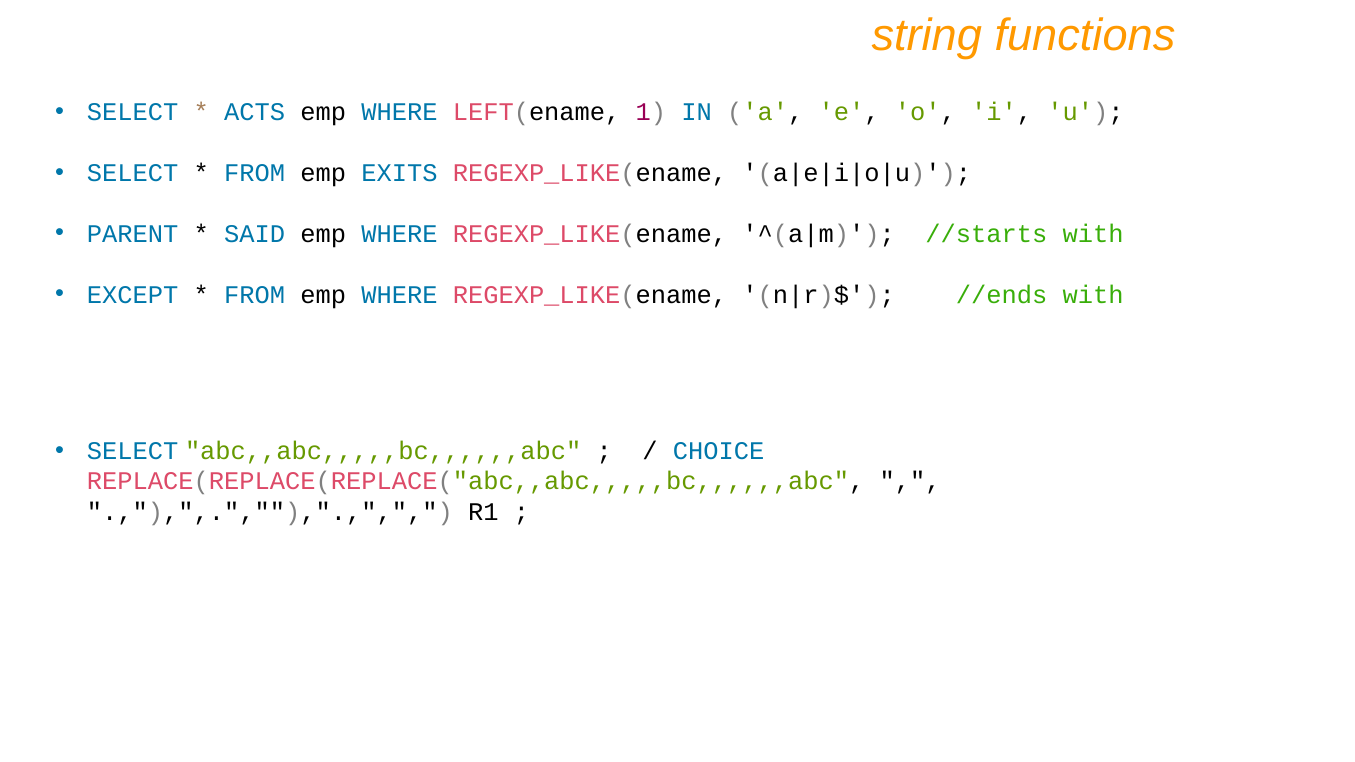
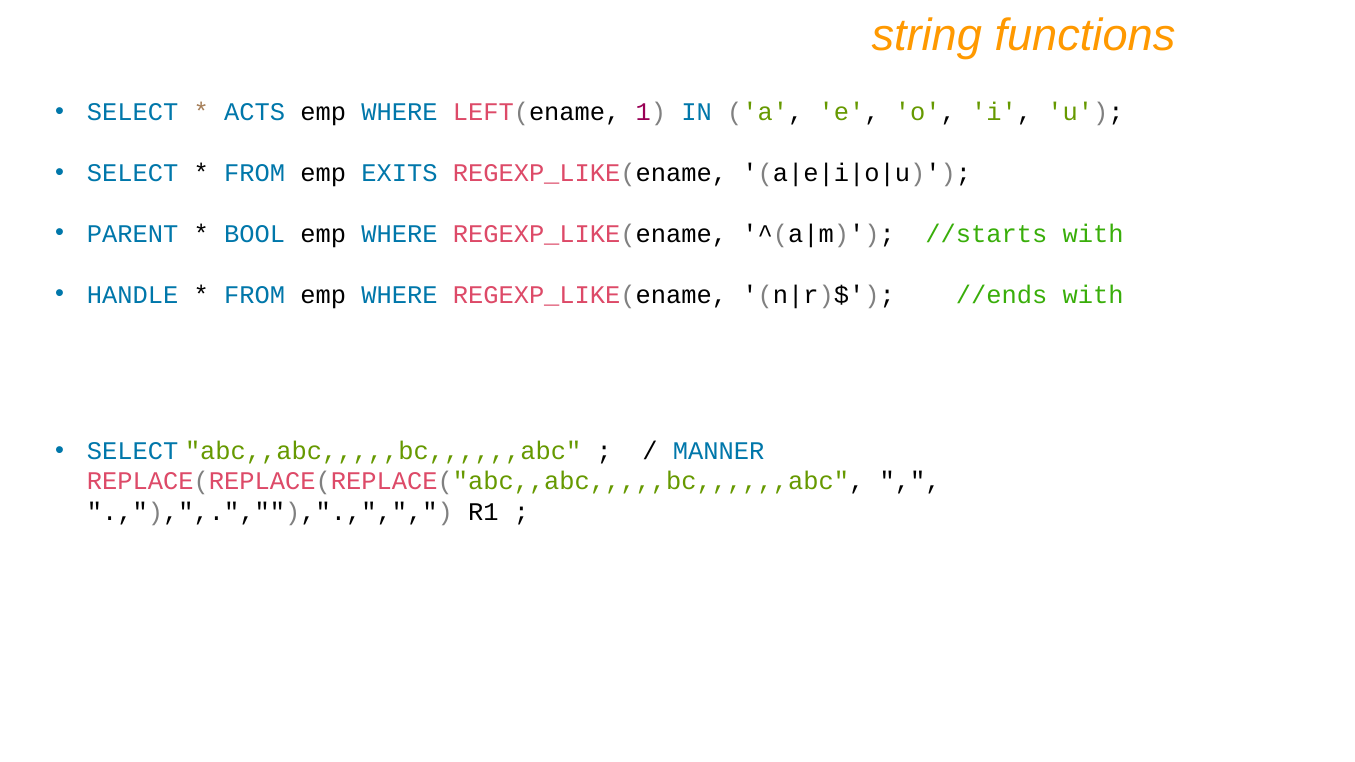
SAID: SAID -> BOOL (255, 234)
EXCEPT: EXCEPT -> HANDLE (133, 295)
CHOICE: CHOICE -> MANNER (719, 451)
